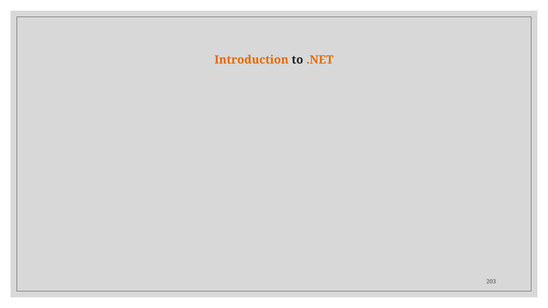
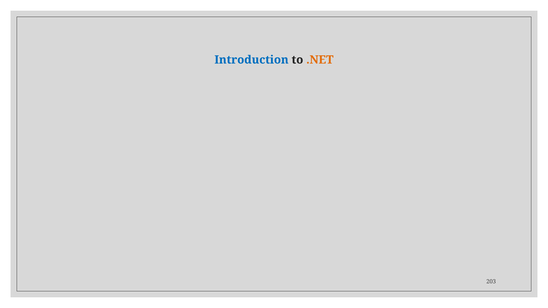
Introduction colour: orange -> blue (252, 60)
